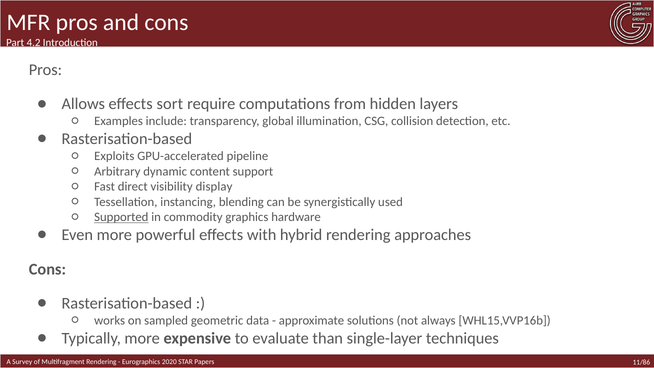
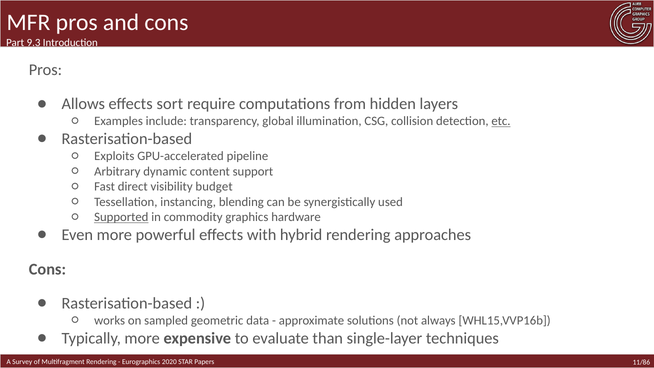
4.2: 4.2 -> 9.3 (34, 42)
etc underline: none -> present (501, 121)
display: display -> budget (214, 187)
